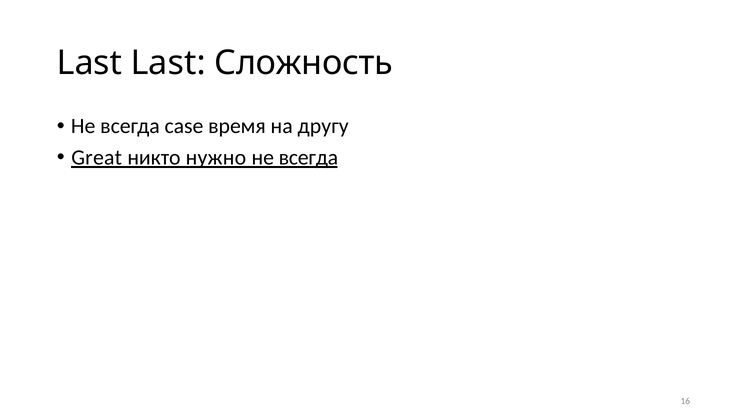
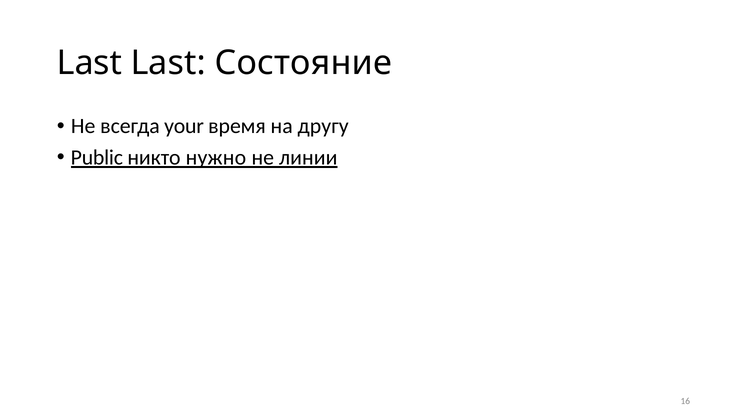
Сложность: Сложность -> Состояние (303, 63)
case: case -> your (184, 126)
Great: Great -> Public (97, 158)
всегда: всегда -> линии (308, 158)
